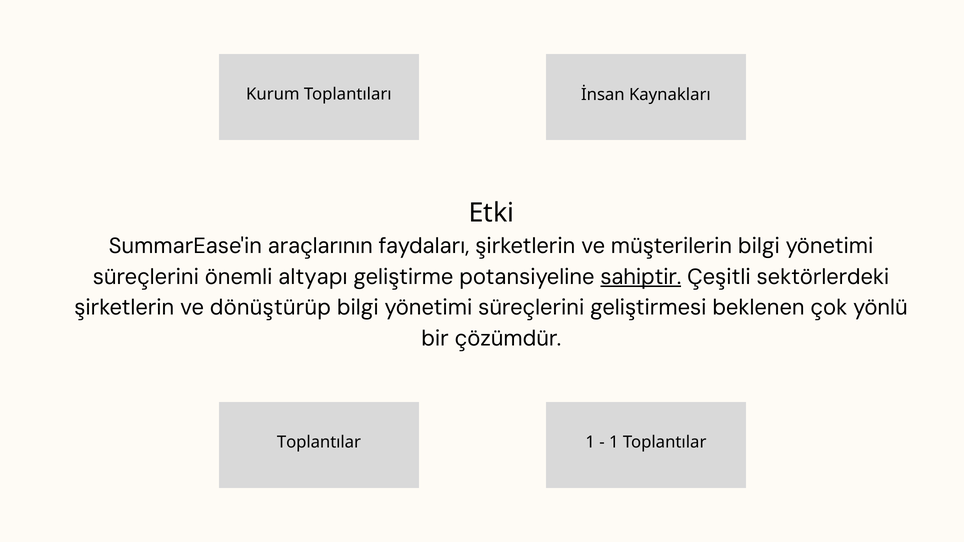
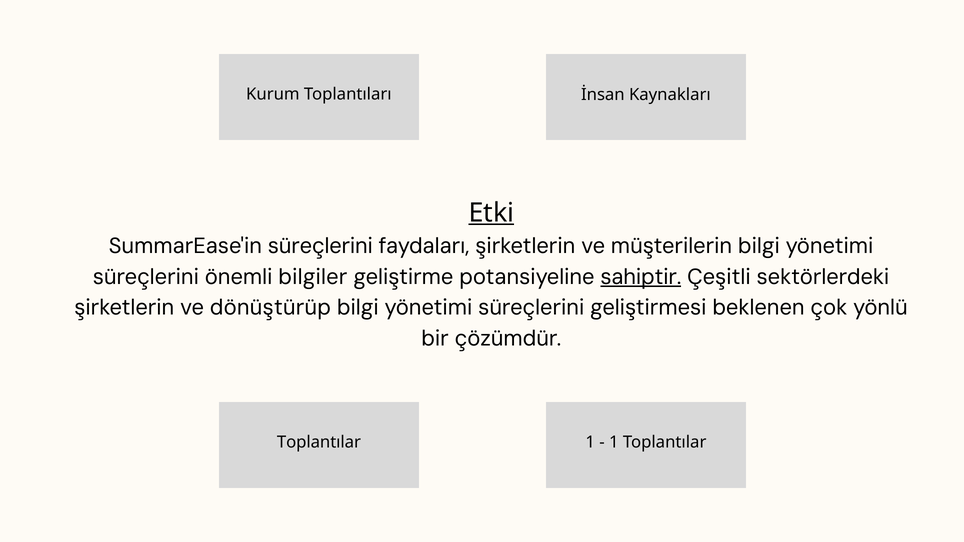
Etki underline: none -> present (491, 213)
SummarEase'in araçlarının: araçlarının -> süreçlerini (320, 246)
altyapı: altyapı -> bilgiler (313, 277)
